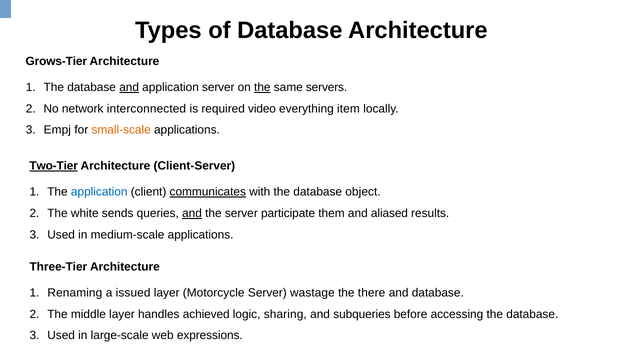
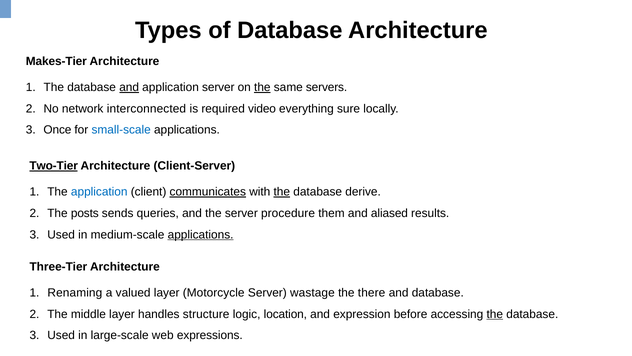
Grows-Tier: Grows-Tier -> Makes-Tier (56, 61)
item: item -> sure (349, 109)
Empj: Empj -> Once (57, 130)
small-scale colour: orange -> blue (121, 130)
the underline: none -> present (282, 192)
object: object -> derive (363, 192)
white: white -> posts (85, 213)
and underline: present -> none (192, 213)
participate: participate -> procedure (288, 213)
applications underline: none -> present (201, 234)
issued: issued -> valued (133, 292)
achieved: achieved -> structure (206, 314)
sharing: sharing -> location (285, 314)
subqueries: subqueries -> expression (362, 314)
the underline: none -> present (495, 314)
